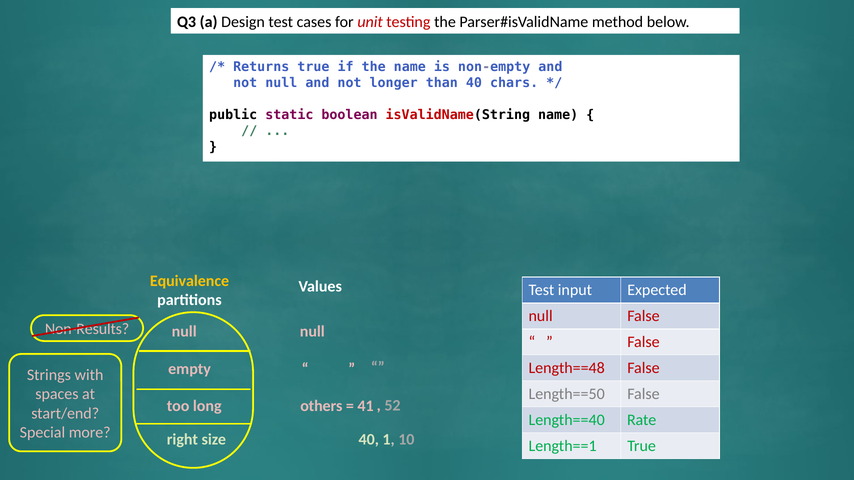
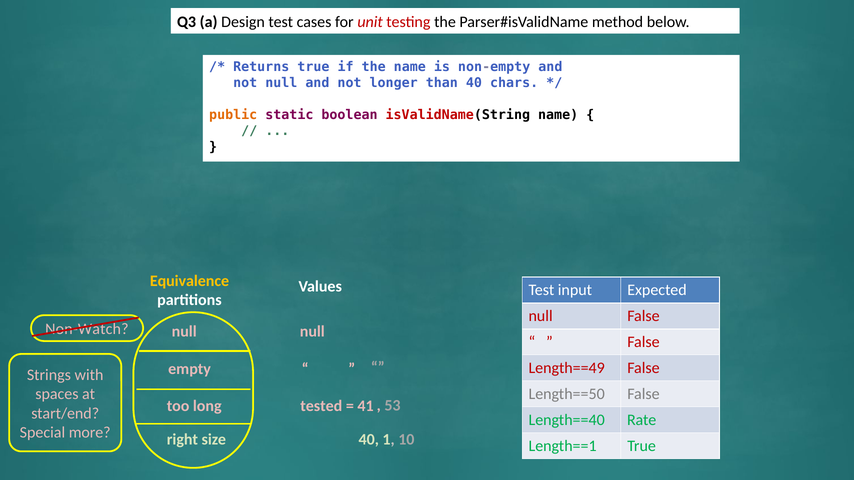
public colour: black -> orange (233, 115)
Non-Results: Non-Results -> Non-Watch (87, 329)
Length==48: Length==48 -> Length==49 (567, 368)
52: 52 -> 53 (392, 406)
others: others -> tested (321, 406)
